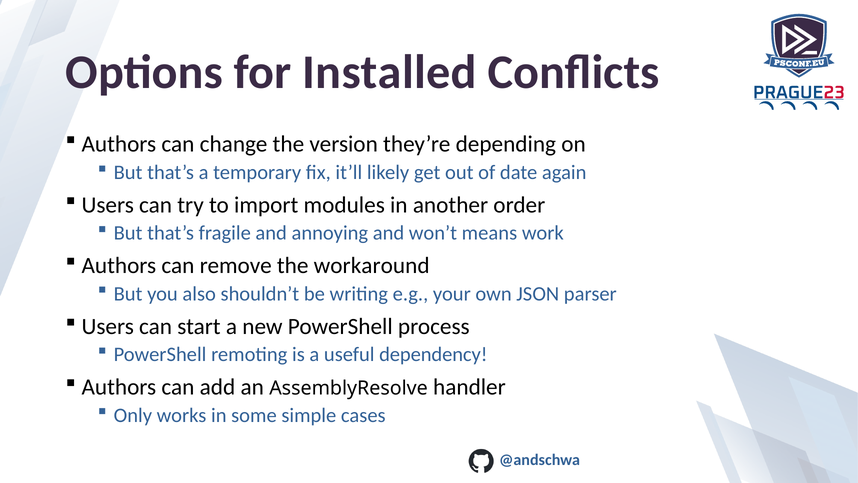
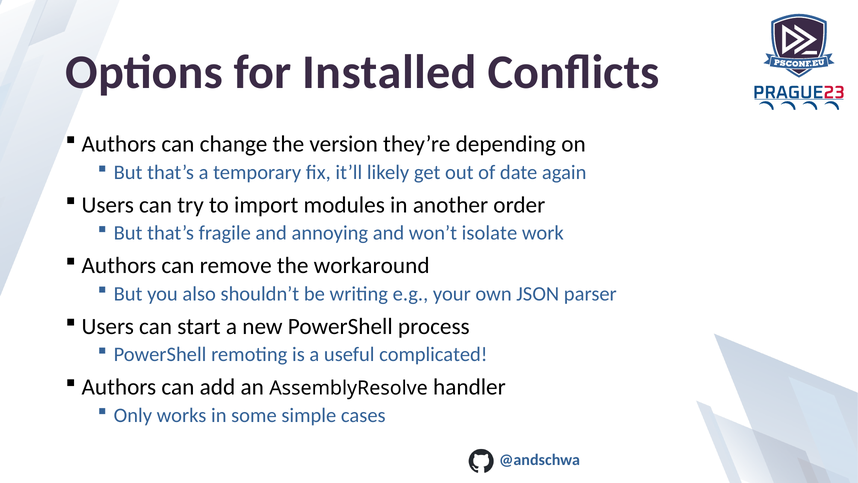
means: means -> isolate (489, 233)
dependency: dependency -> complicated (433, 354)
